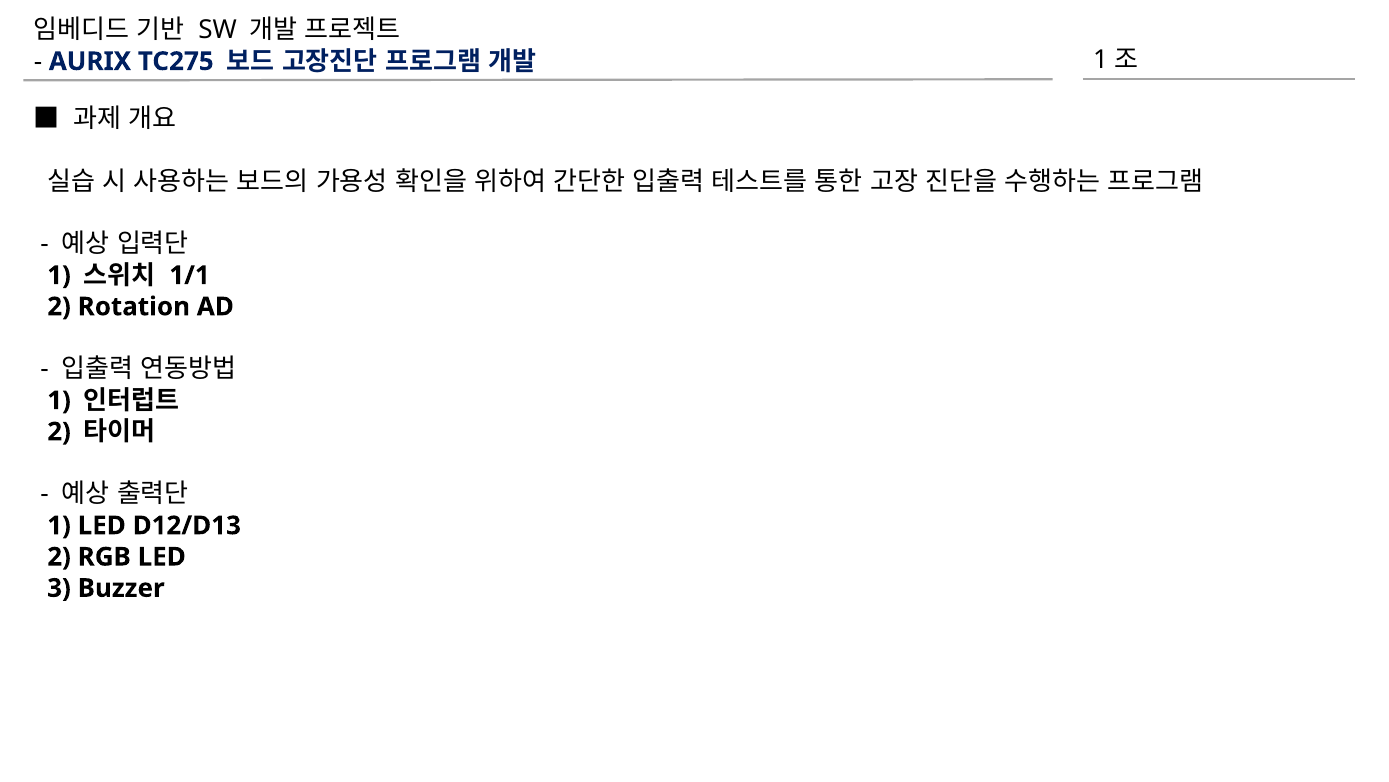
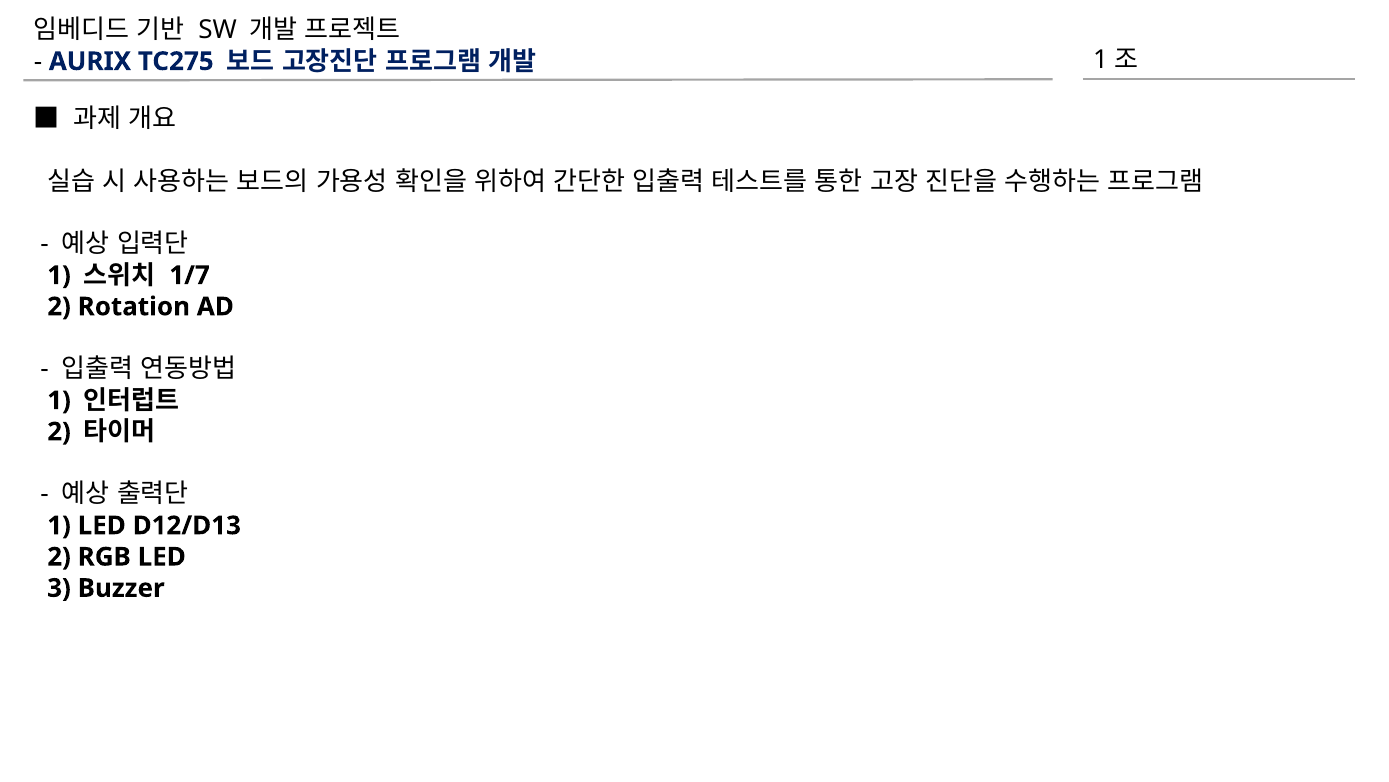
1/1: 1/1 -> 1/7 (190, 275)
